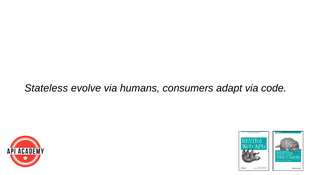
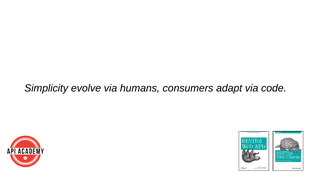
Stateless: Stateless -> Simplicity (46, 88)
